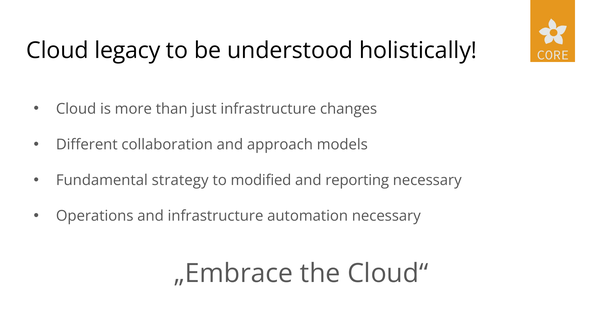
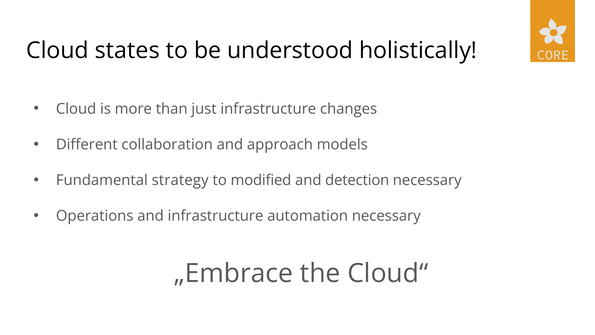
legacy: legacy -> states (127, 50)
reporting: reporting -> detection (357, 180)
